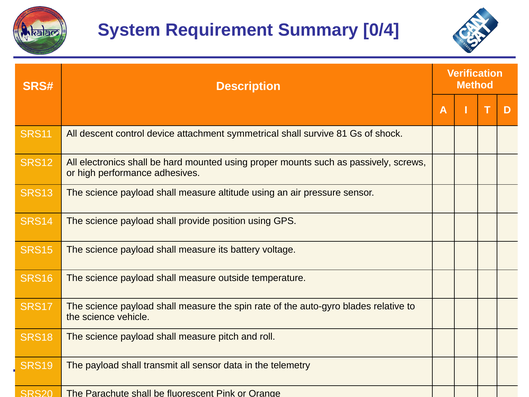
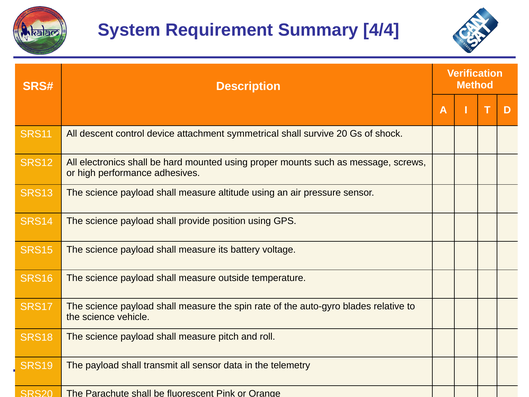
0/4: 0/4 -> 4/4 (381, 30)
81: 81 -> 20 (342, 134)
passively: passively -> message (370, 162)
